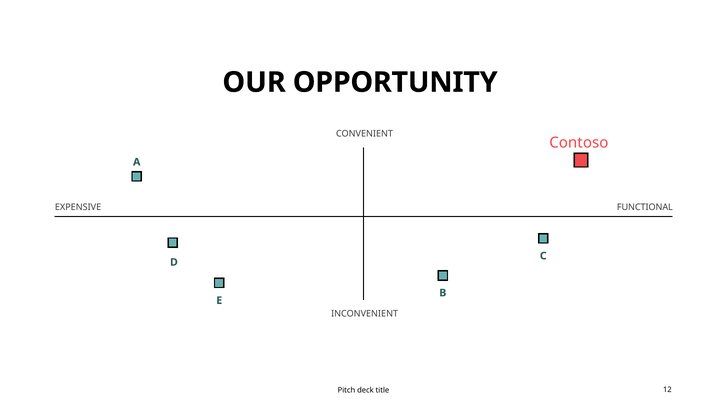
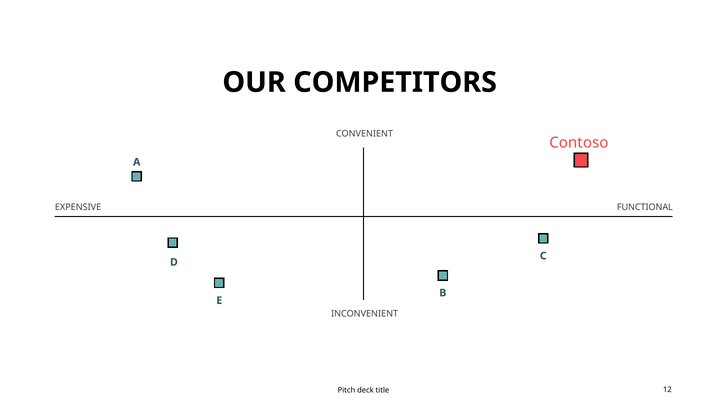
OPPORTUNITY: OPPORTUNITY -> COMPETITORS (395, 82)
